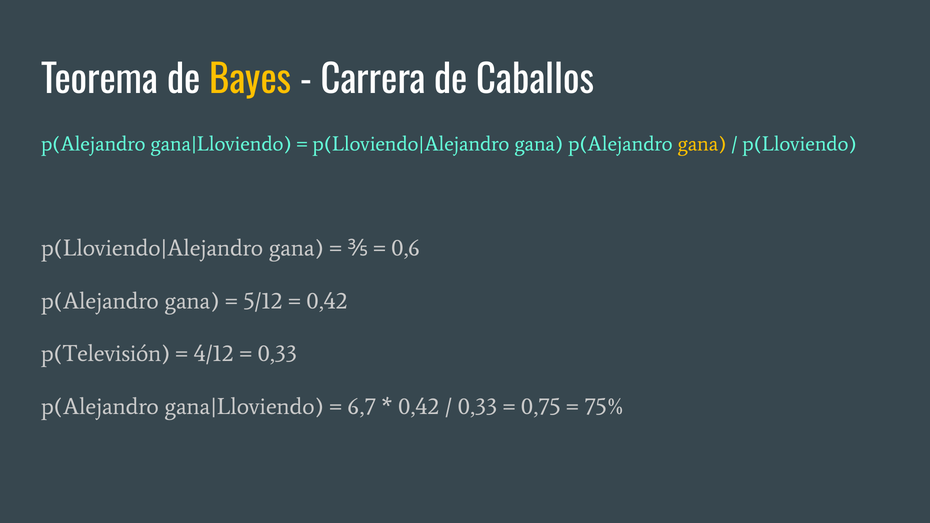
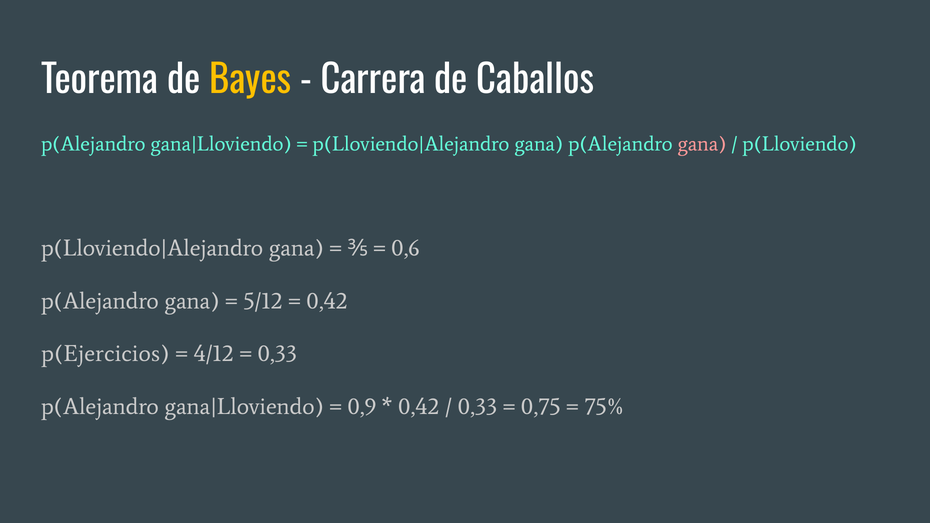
gana colour: yellow -> pink (702, 144)
p(Televisión: p(Televisión -> p(Ejercicios (105, 354)
6,7: 6,7 -> 0,9 (362, 406)
